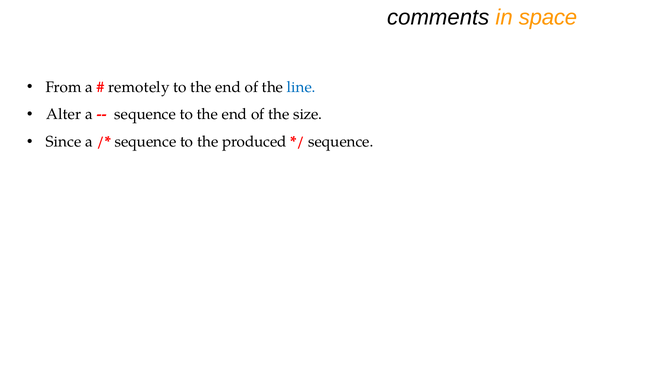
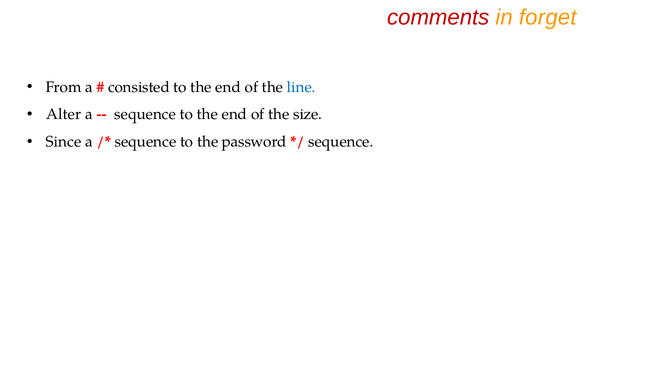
comments colour: black -> red (438, 17)
space: space -> forget (548, 17)
remotely: remotely -> consisted (139, 87)
produced: produced -> password (254, 142)
